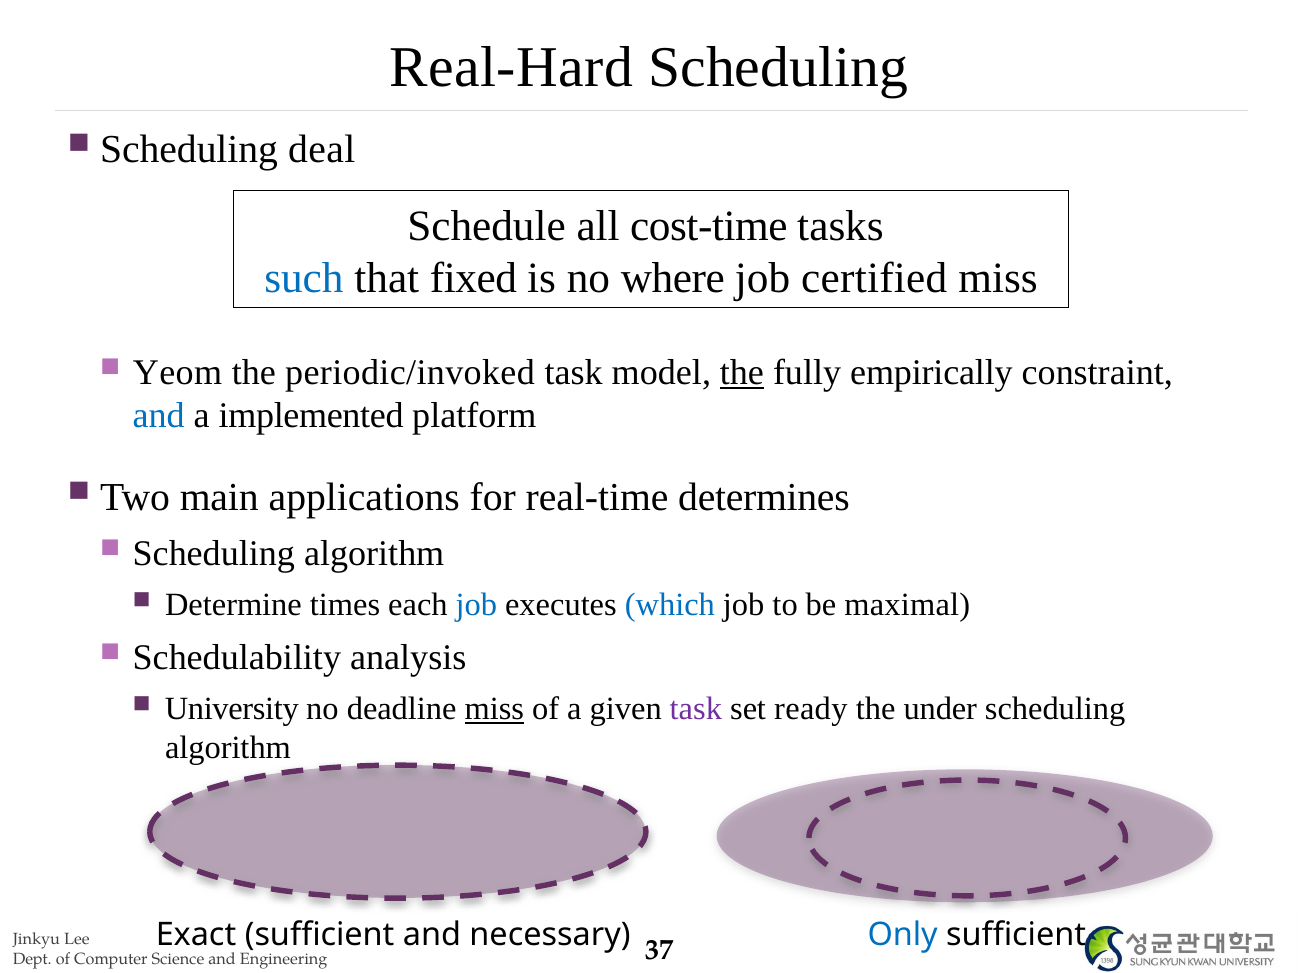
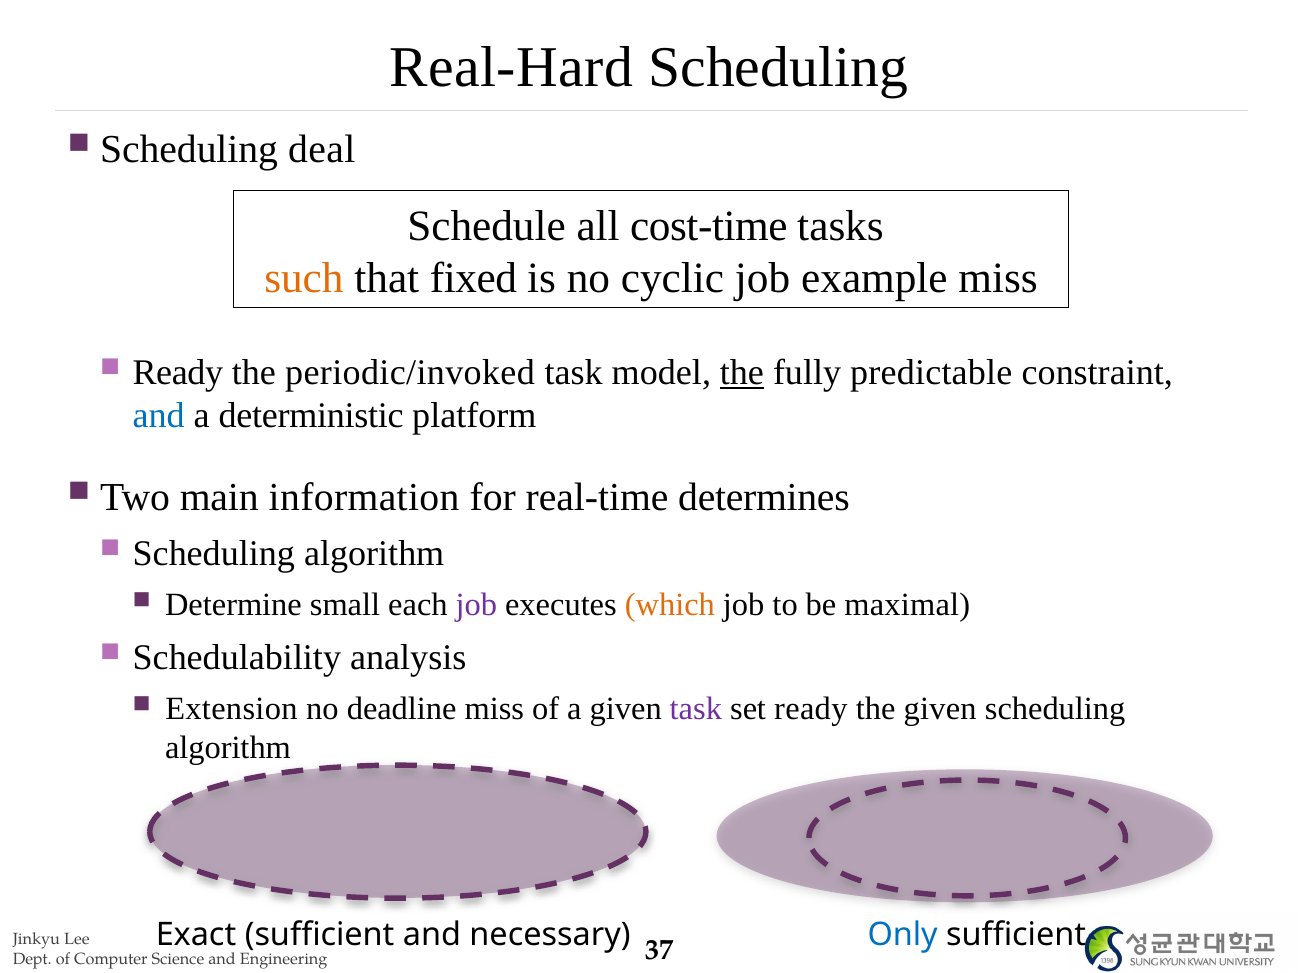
such colour: blue -> orange (304, 278)
where: where -> cyclic (672, 278)
certified: certified -> example (874, 278)
Yeom: Yeom -> Ready (178, 373)
empirically: empirically -> predictable (931, 373)
implemented: implemented -> deterministic (311, 416)
applications: applications -> information (364, 498)
times: times -> small (345, 605)
job colour: blue -> purple (476, 605)
which colour: blue -> orange (670, 605)
University: University -> Extension (231, 709)
miss underline: present -> none (494, 709)
the under: under -> given (940, 709)
